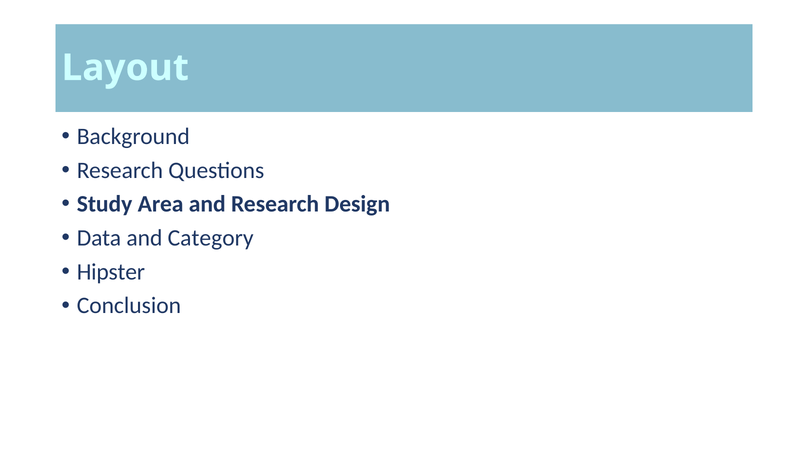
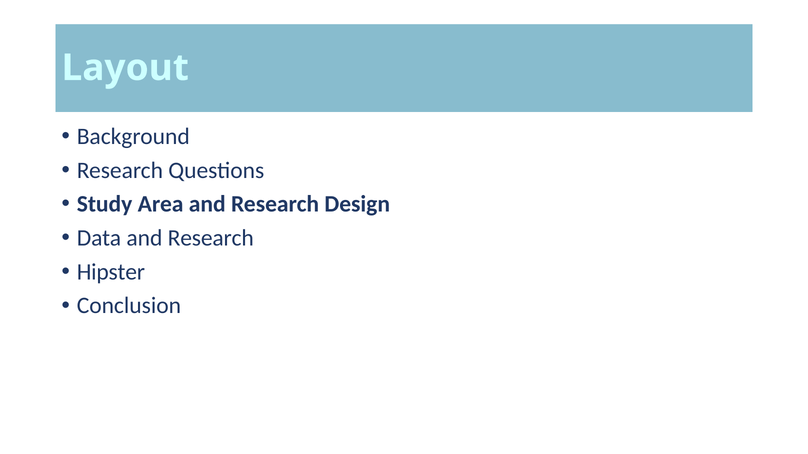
Data and Category: Category -> Research (211, 238)
